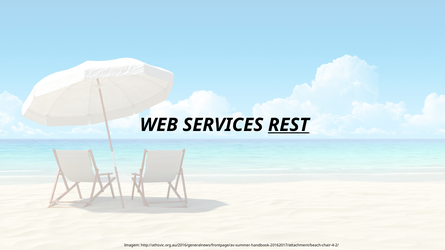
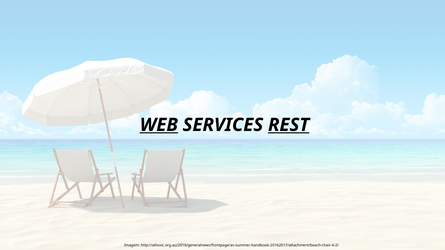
WEB underline: none -> present (159, 125)
